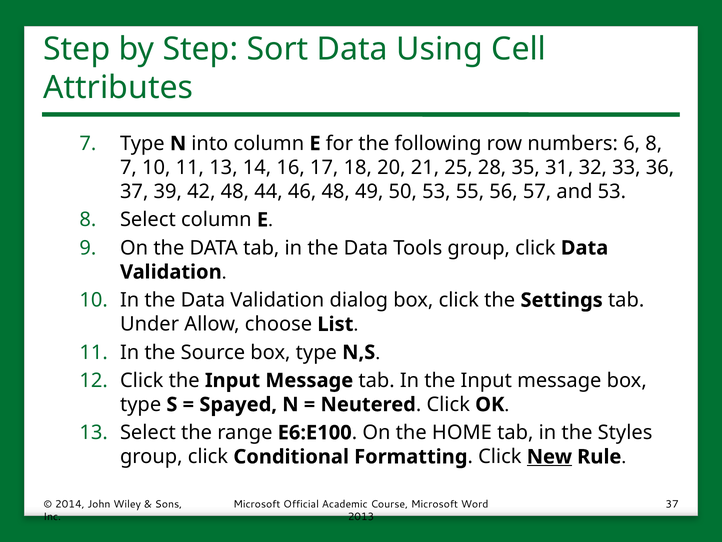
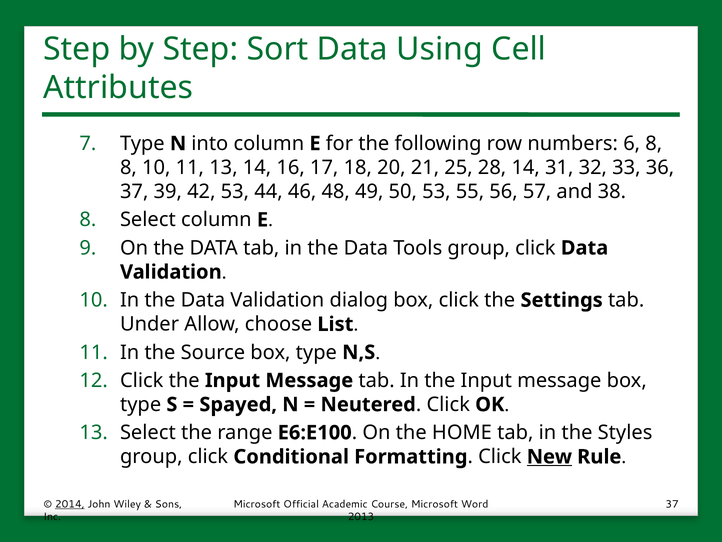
7: 7 -> 8 (128, 167)
28 35: 35 -> 14 (526, 167)
42 48: 48 -> 53 (235, 192)
and 53: 53 -> 38 (612, 192)
2014 underline: none -> present (70, 504)
